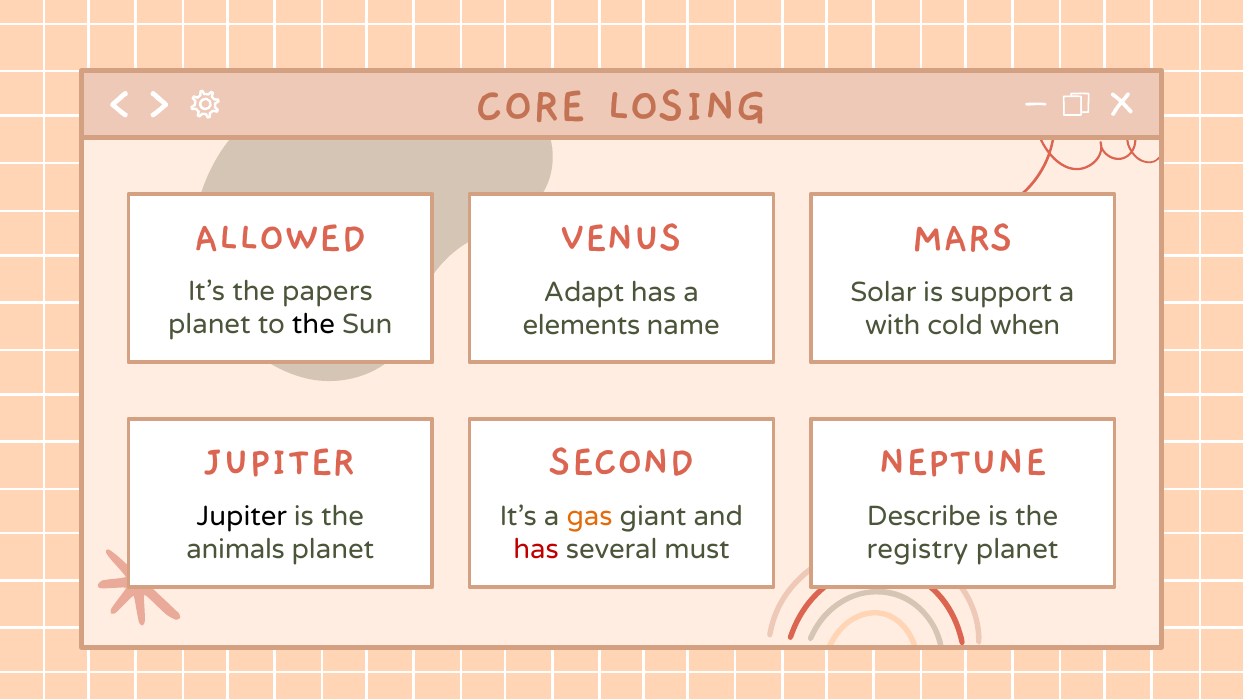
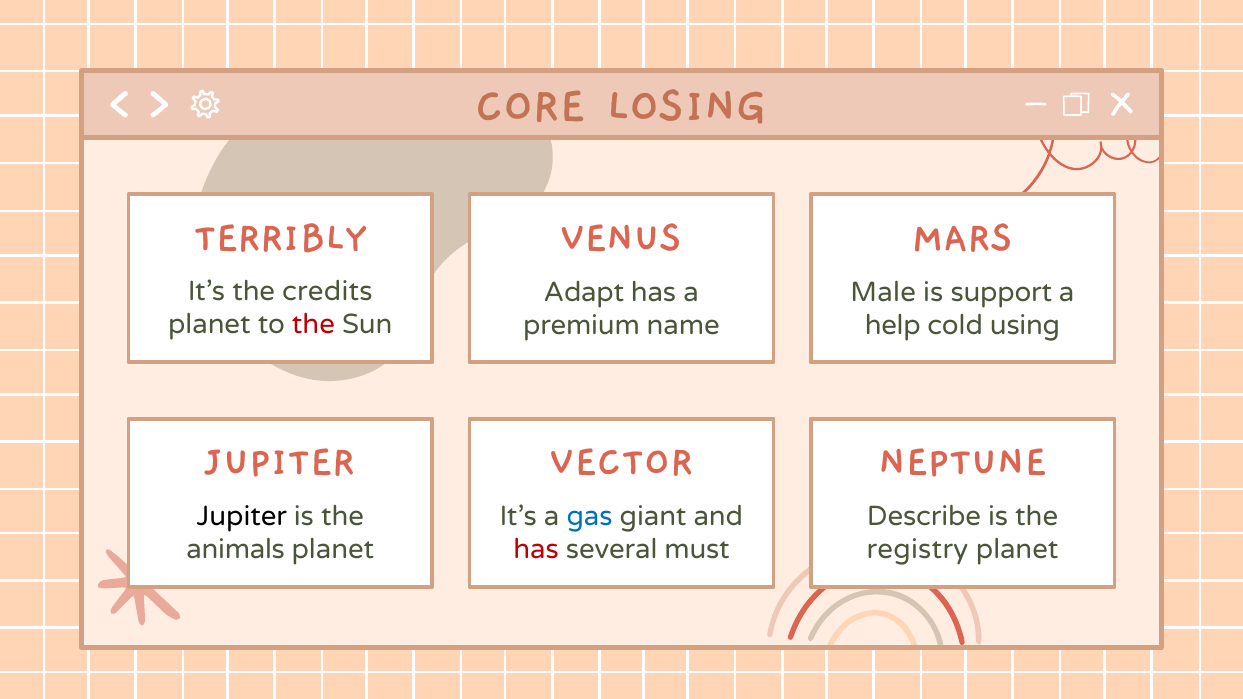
ALLOWED: ALLOWED -> TERRIBLY (280, 235)
papers: papers -> credits (327, 291)
Solar: Solar -> Male (883, 292)
the colour: black -> red (313, 324)
elements: elements -> premium (581, 325)
with: with -> help (893, 325)
when: when -> using (1025, 325)
SECOND: SECOND -> VECTOR (621, 460)
gas colour: orange -> blue (590, 517)
